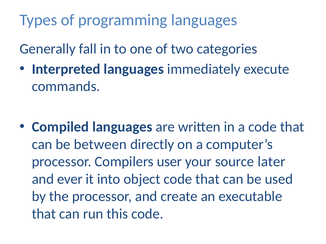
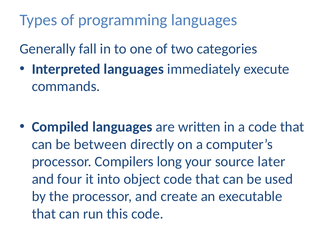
user: user -> long (169, 162)
ever: ever -> four (70, 179)
